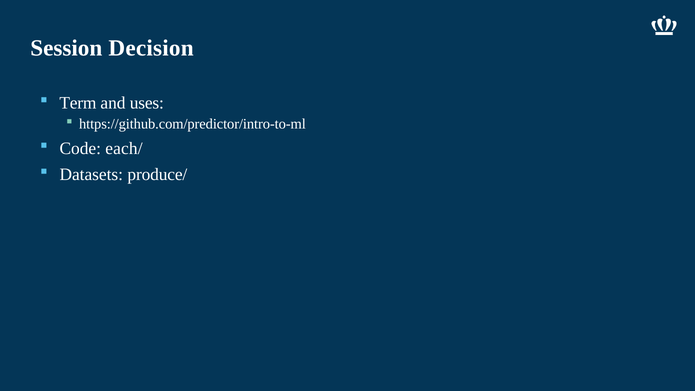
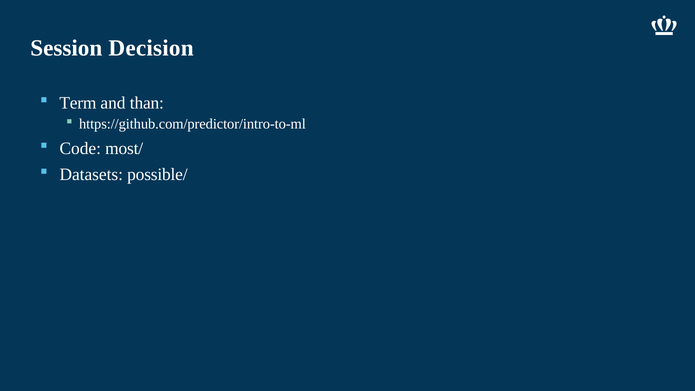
uses: uses -> than (147, 103)
each/: each/ -> most/ (124, 148)
produce/: produce/ -> possible/ (157, 174)
